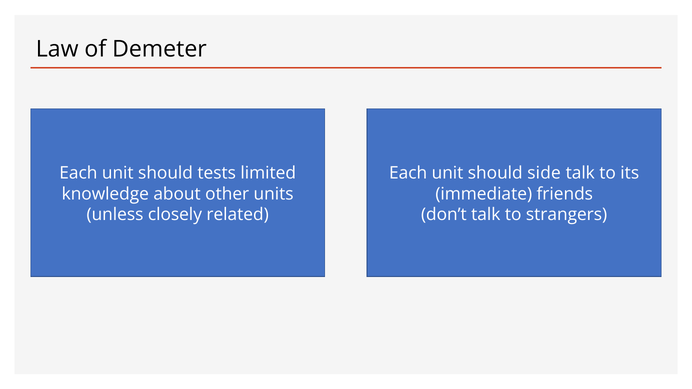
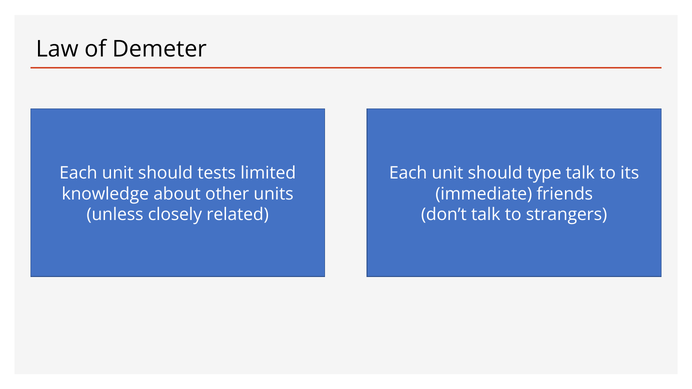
side: side -> type (544, 173)
